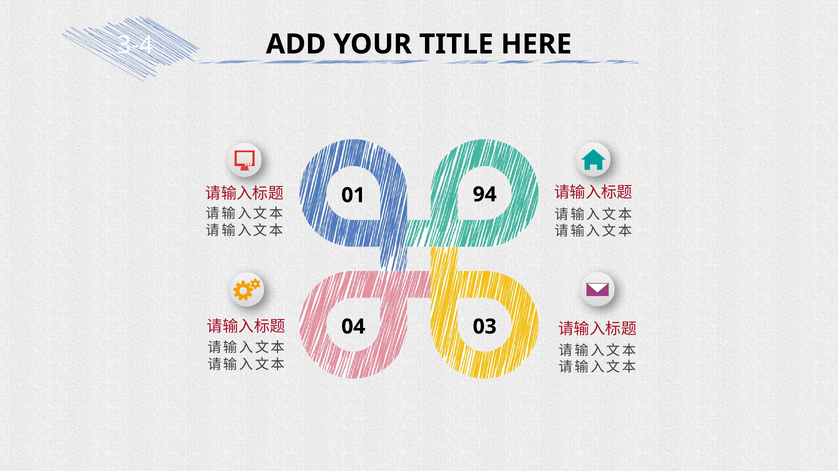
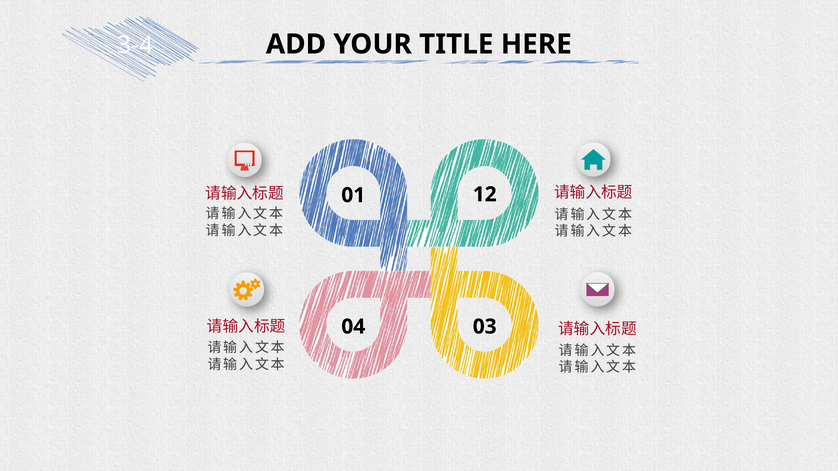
94: 94 -> 12 (485, 195)
